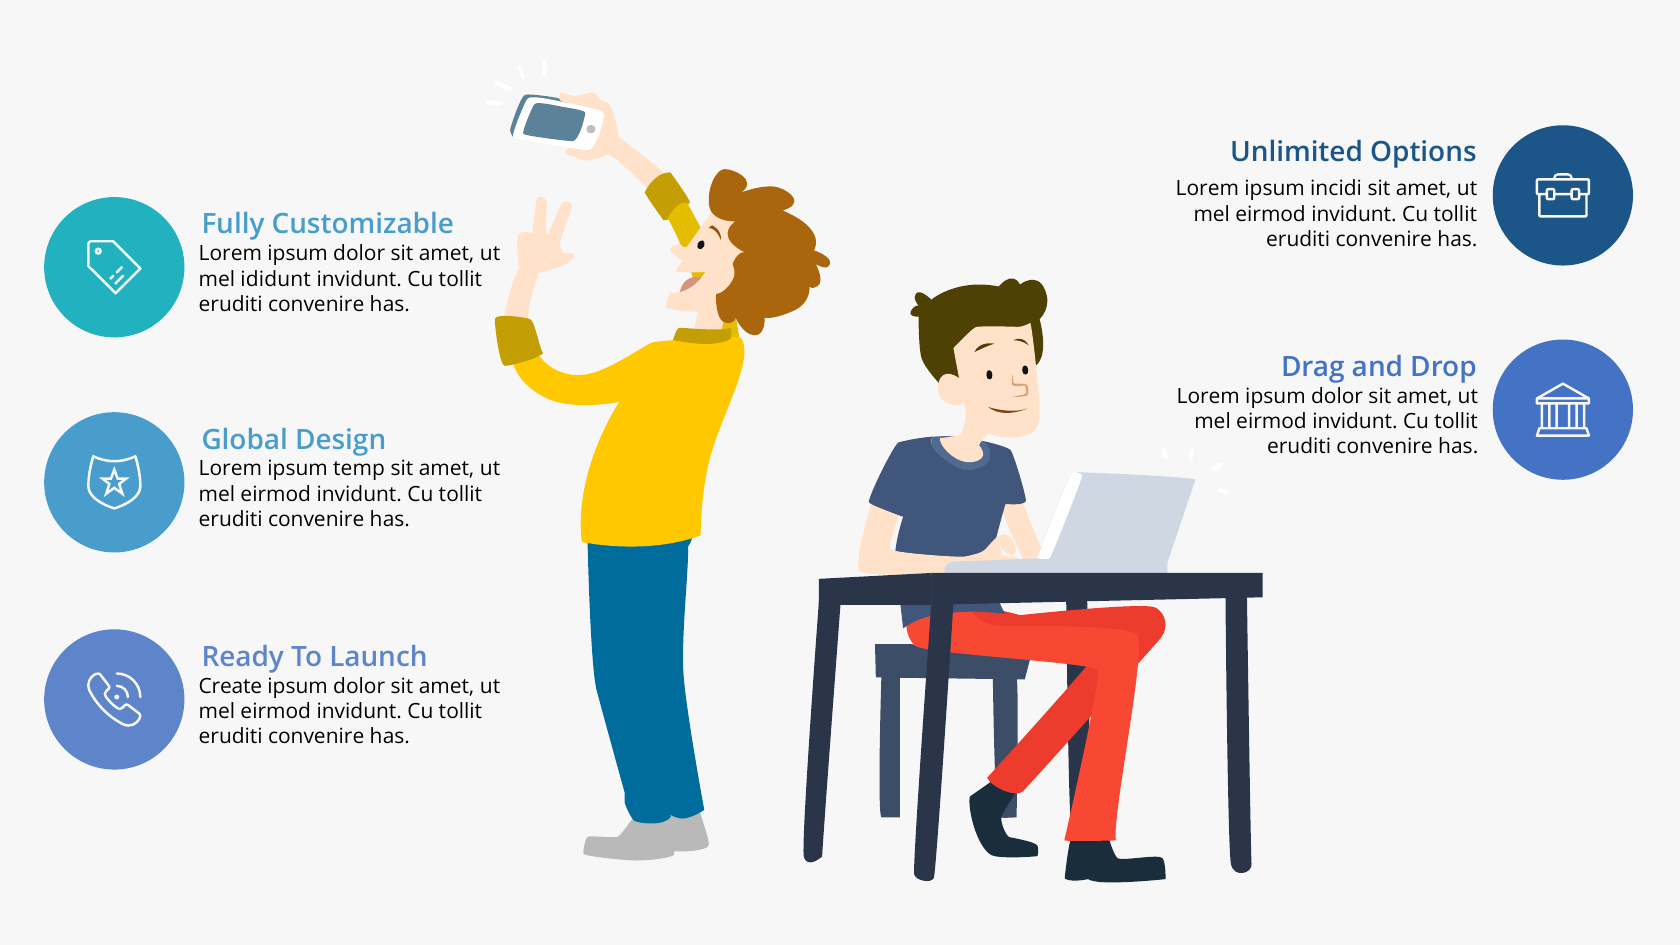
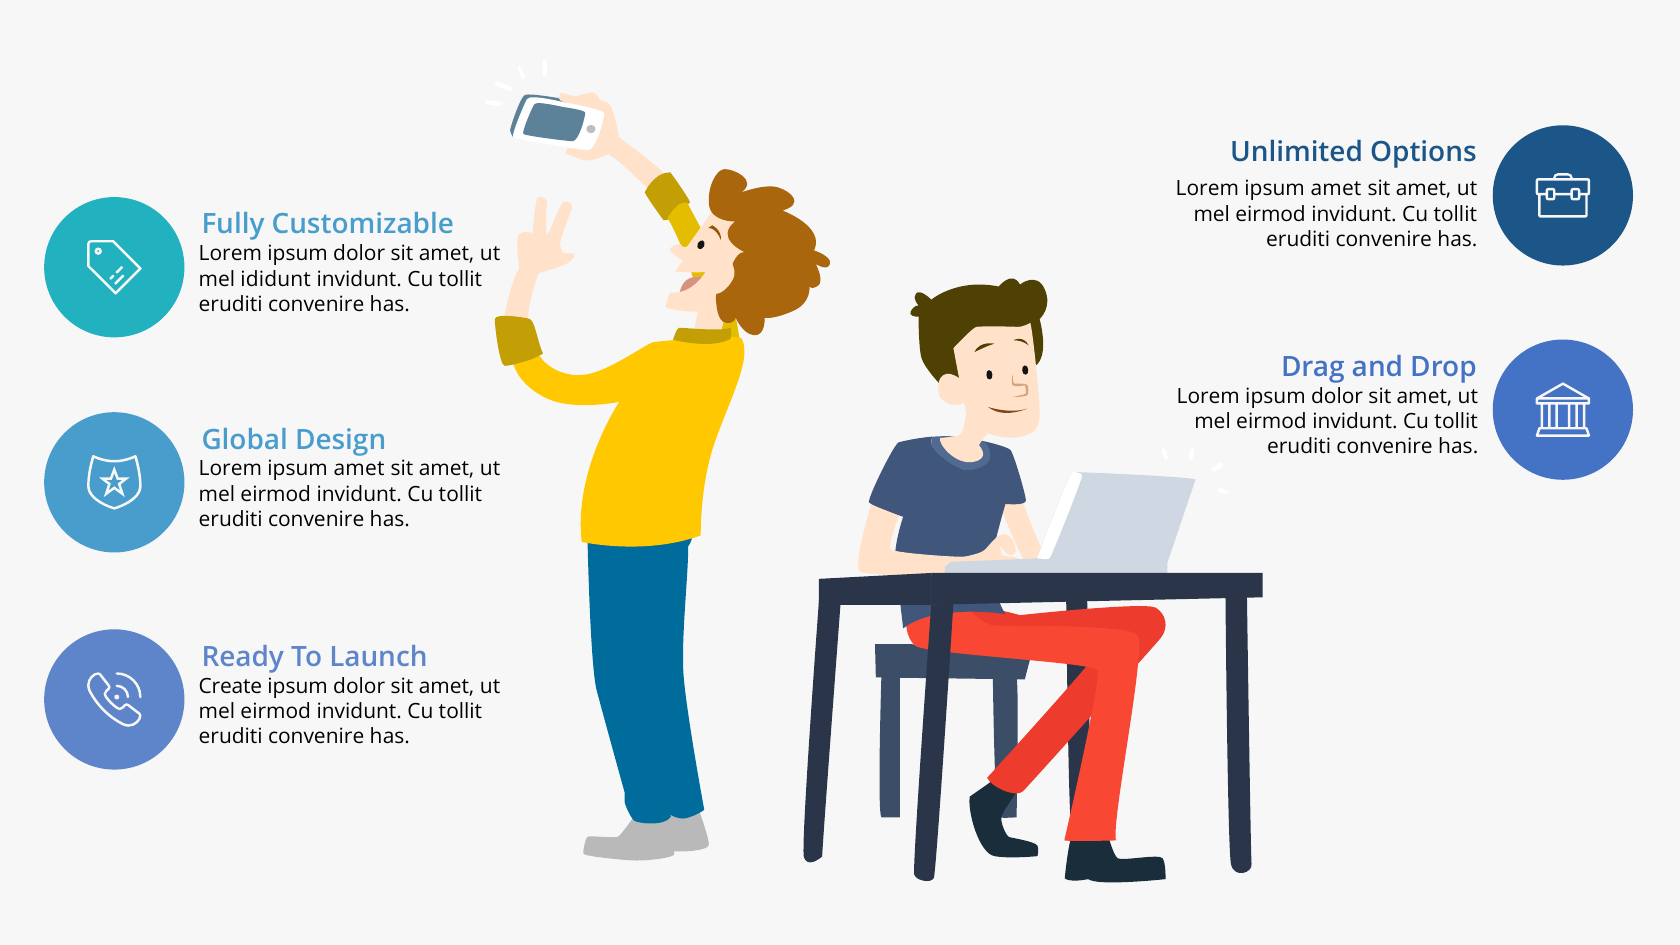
incidi: incidi -> amet (1336, 189)
temp: temp -> amet (359, 469)
